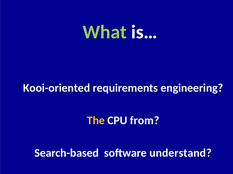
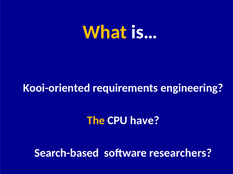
What colour: light green -> yellow (105, 32)
from: from -> have (145, 121)
understand: understand -> researchers (180, 154)
